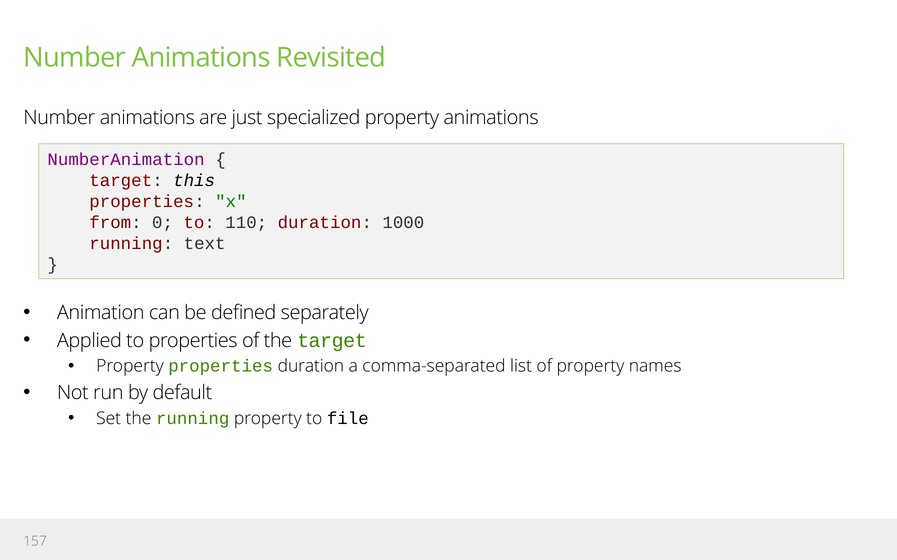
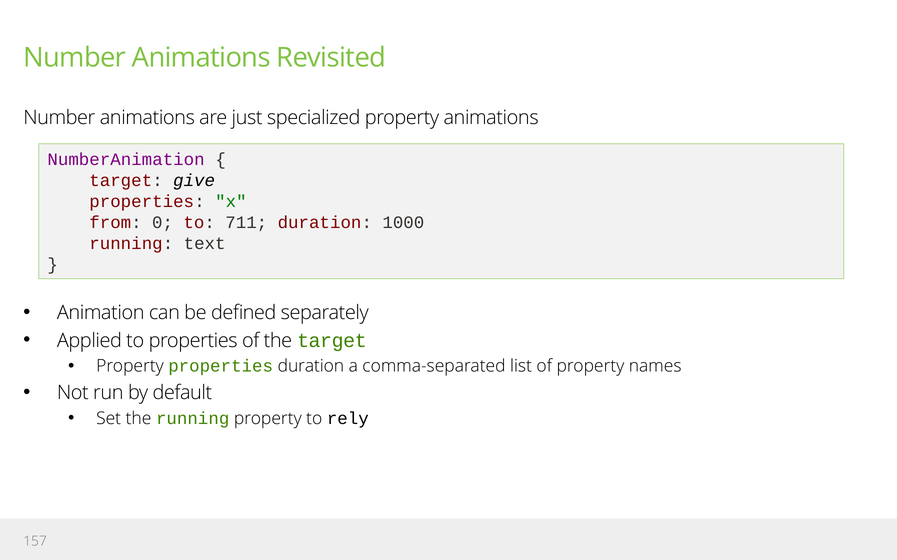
this: this -> give (194, 181)
110: 110 -> 711 (246, 223)
file: file -> rely (348, 419)
